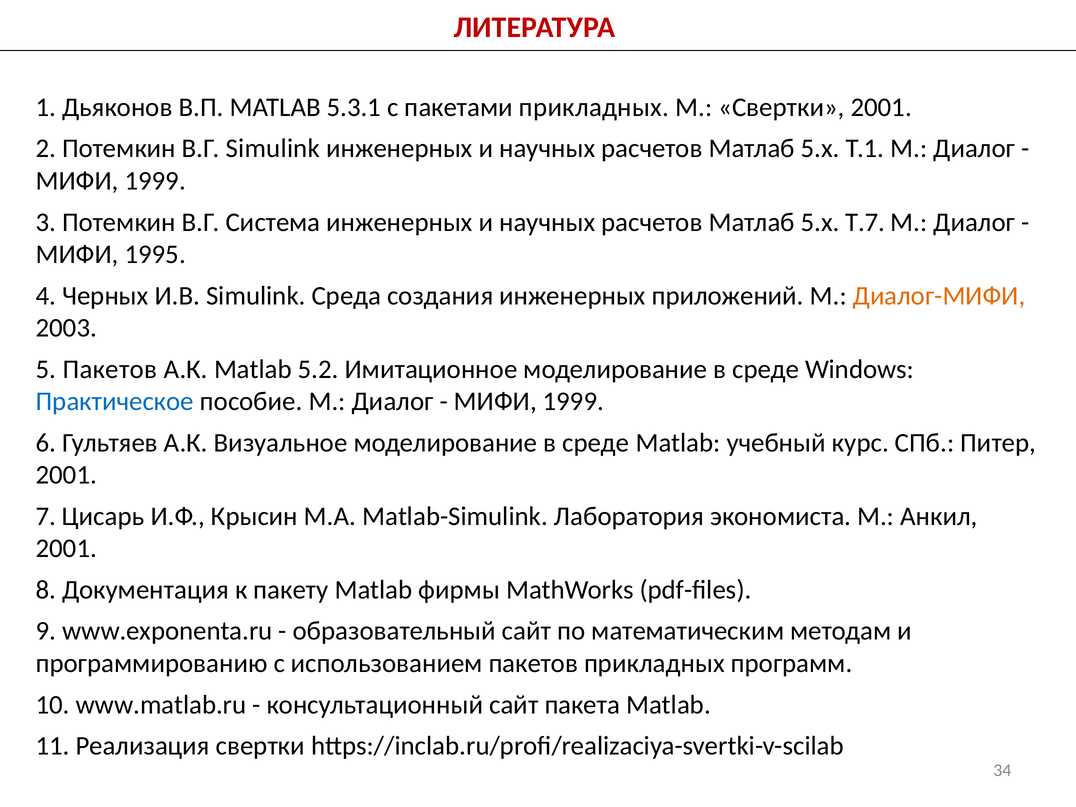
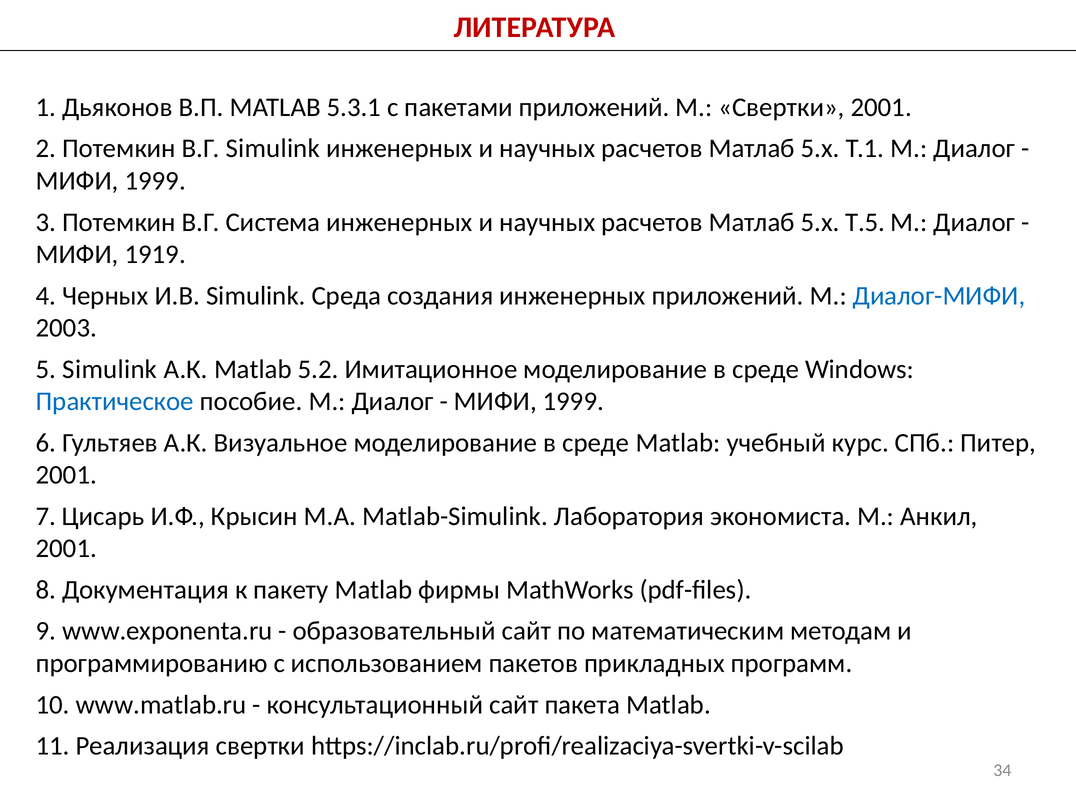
пакетами прикладных: прикладных -> приложений (594, 107)
Т.7: Т.7 -> Т.5 (865, 222)
1995: 1995 -> 1919 (155, 254)
Диалог-МИФИ colour: orange -> blue (939, 296)
5 Пакетов: Пакетов -> Simulink (110, 369)
